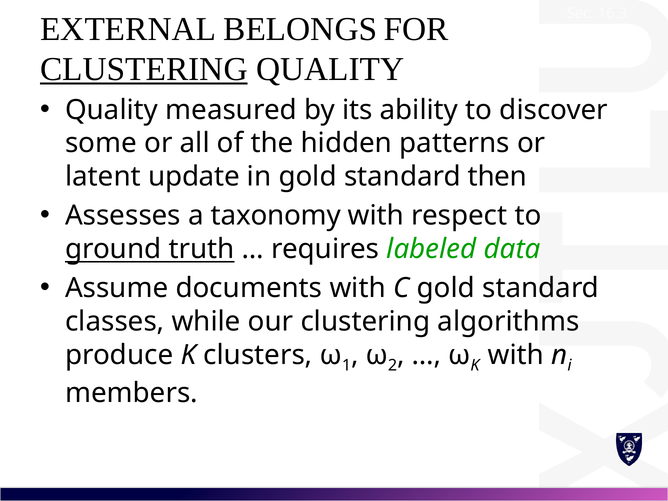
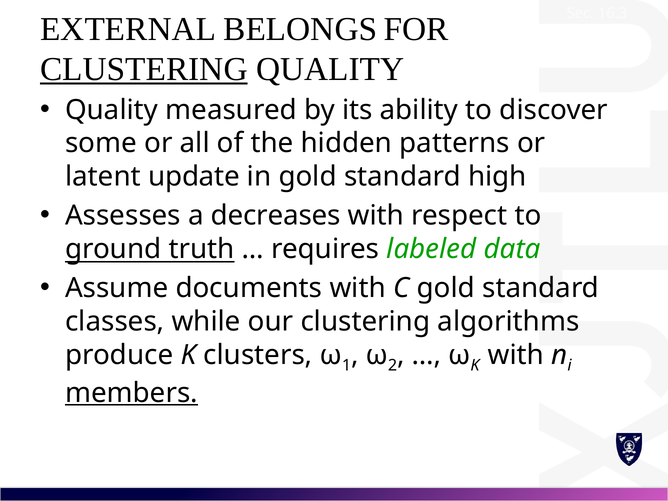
then: then -> high (497, 177)
taxonomy: taxonomy -> decreases (276, 216)
members underline: none -> present (131, 393)
